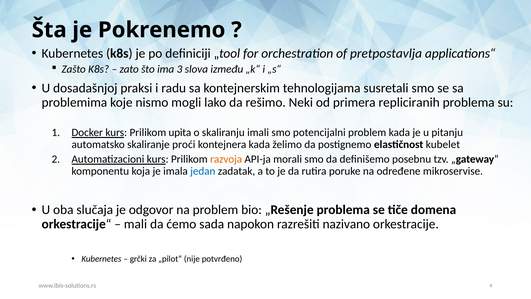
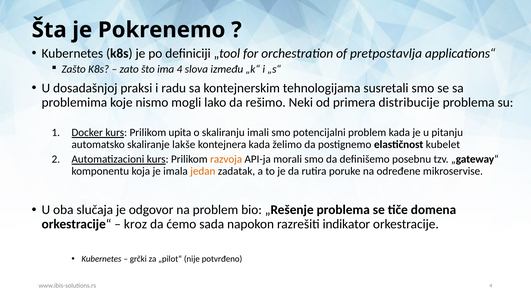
ima 3: 3 -> 4 (180, 69)
repliciranih: repliciranih -> distribucije (409, 102)
proći: proći -> lakše (184, 144)
jedan colour: blue -> orange (203, 171)
mali: mali -> kroz (135, 224)
nazivano: nazivano -> indikator (346, 224)
